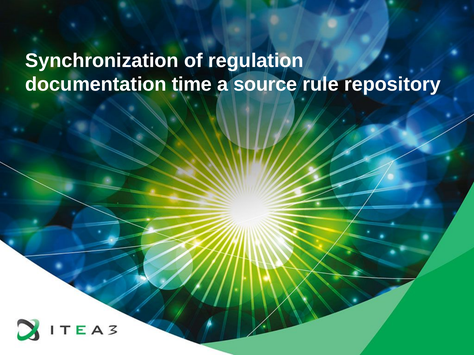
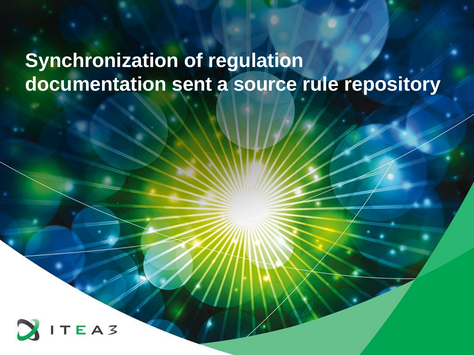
time: time -> sent (192, 84)
